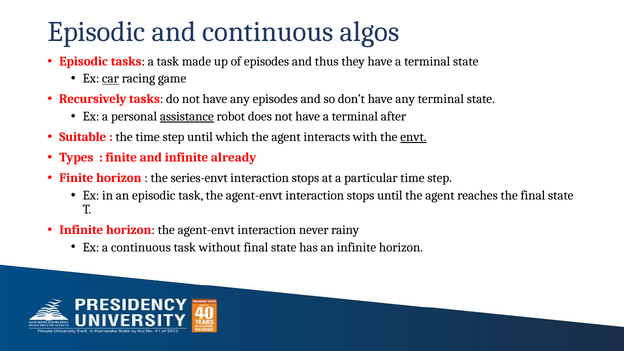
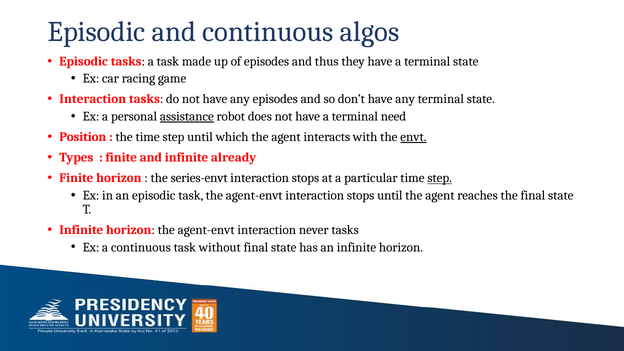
car underline: present -> none (110, 79)
Recursively: Recursively -> Interaction (93, 99)
after: after -> need (393, 116)
Suitable: Suitable -> Position (83, 137)
step underline: none -> present (440, 178)
never rainy: rainy -> tasks (345, 230)
